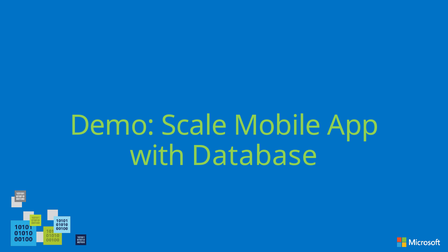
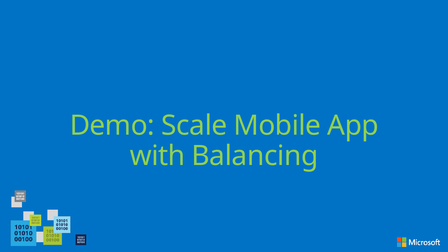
Database: Database -> Balancing (255, 156)
